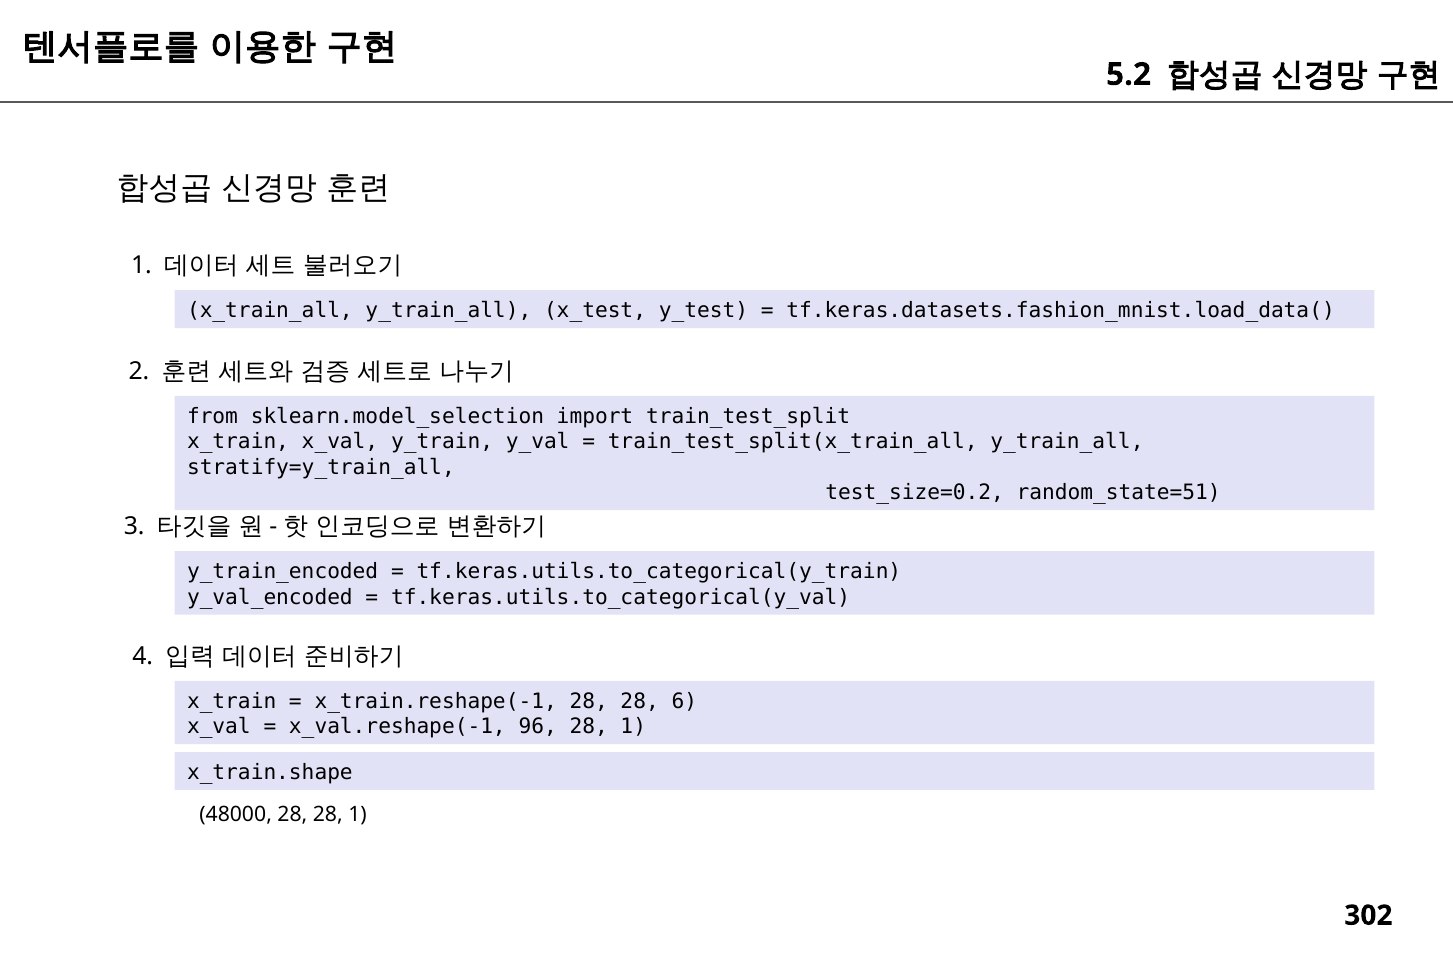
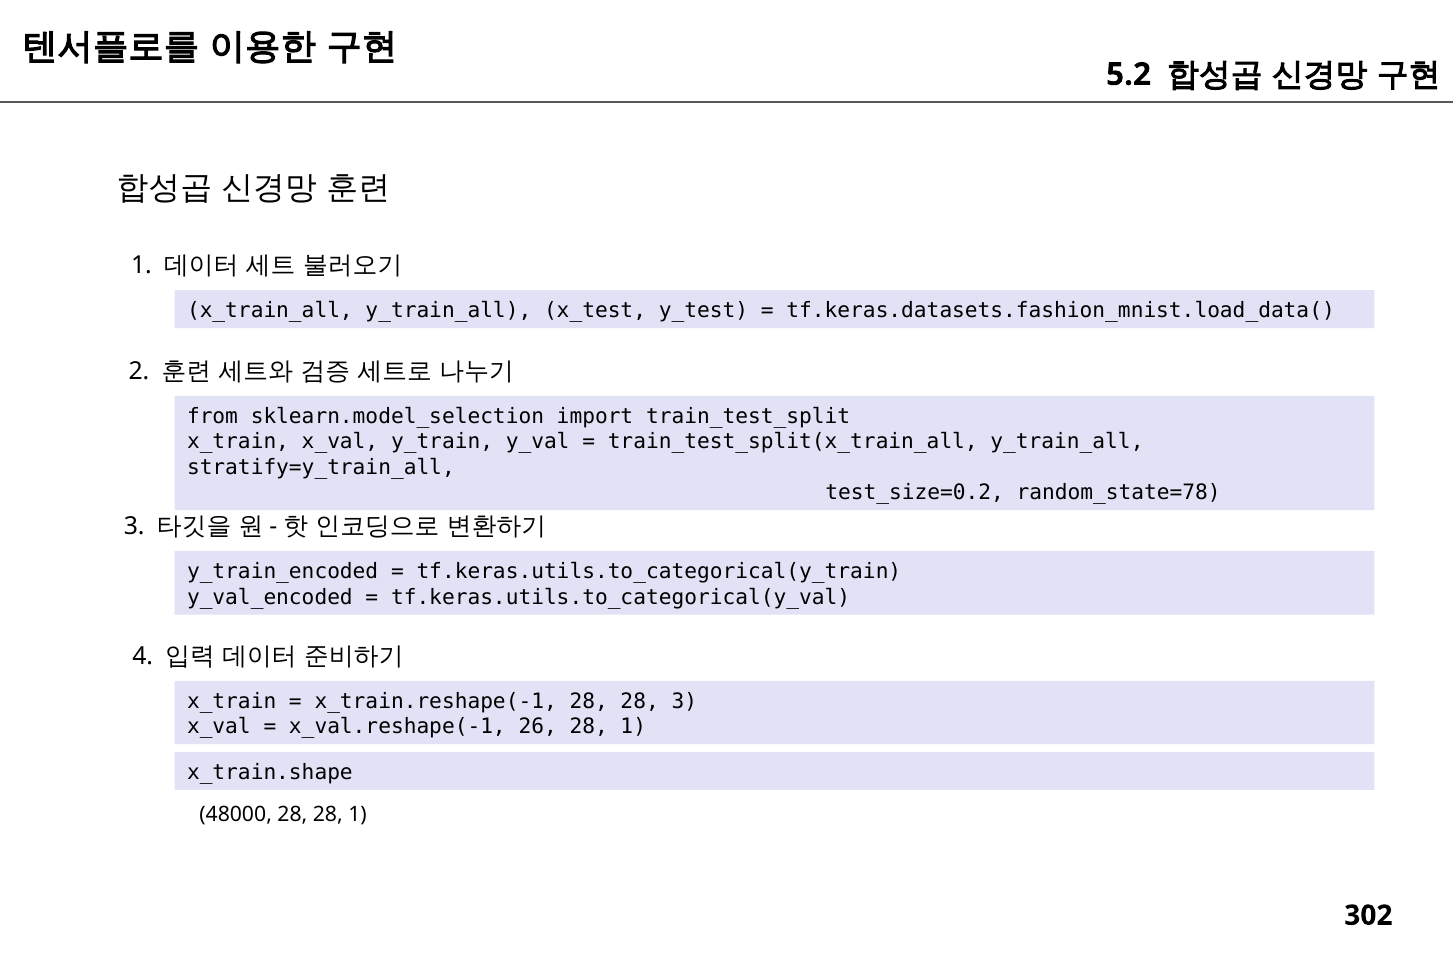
random_state=51: random_state=51 -> random_state=78 (1119, 493)
28 6: 6 -> 3 (684, 701)
96: 96 -> 26 (538, 727)
